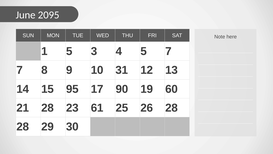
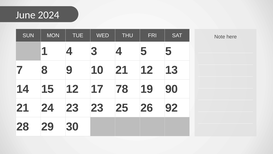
2095: 2095 -> 2024 (49, 15)
1 5: 5 -> 4 (69, 51)
5 7: 7 -> 5 (168, 51)
10 31: 31 -> 21 (122, 70)
15 95: 95 -> 12 (72, 89)
90: 90 -> 78 (122, 89)
60: 60 -> 90 (172, 89)
21 28: 28 -> 24 (48, 108)
23 61: 61 -> 23 (97, 108)
26 28: 28 -> 92 (172, 108)
